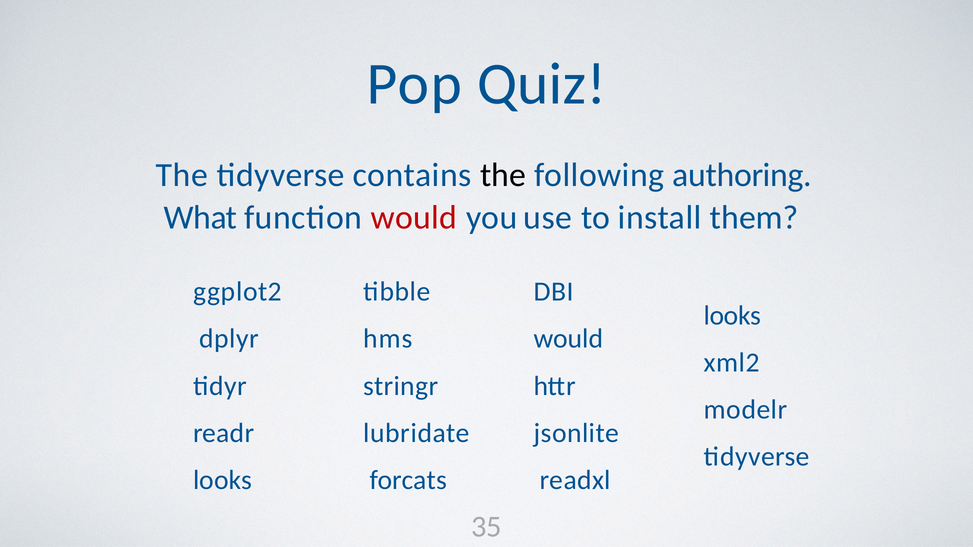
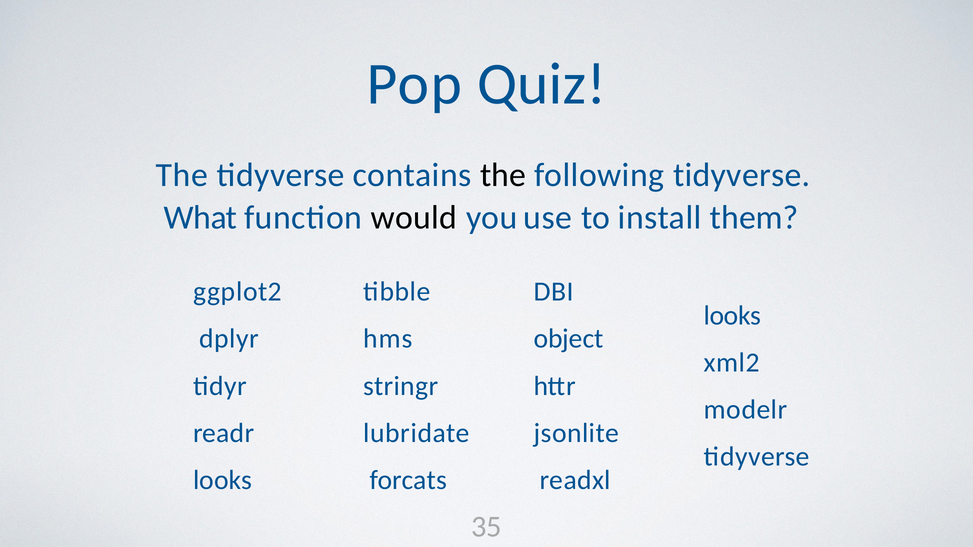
following authoring: authoring -> tidyverse (742, 175)
would colour: red -> black (414, 218)
would: would -> object (568, 339)
